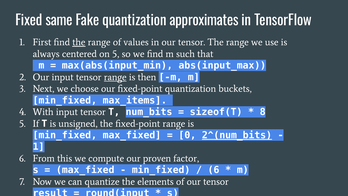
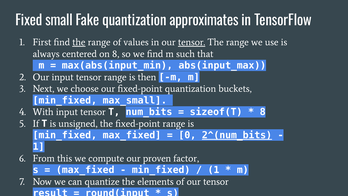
same: same -> small (59, 20)
tensor underline: none -> present (192, 42)
on 5: 5 -> 8 (116, 54)
range underline: present -> none (115, 77)
max_items: max_items -> max_small (135, 100)
6: 6 -> 1 (214, 170)
